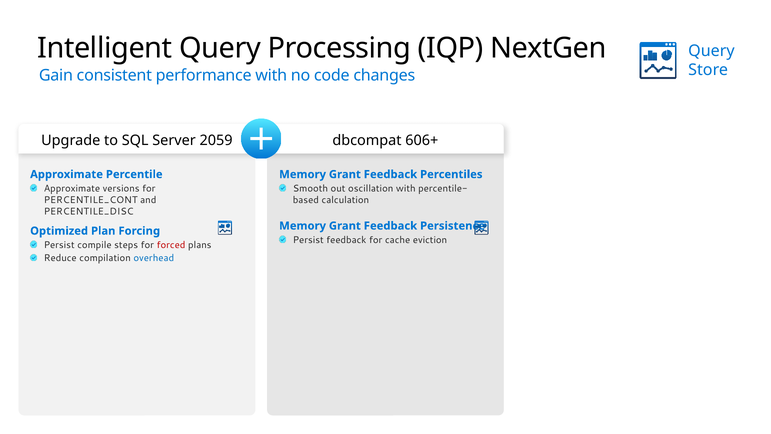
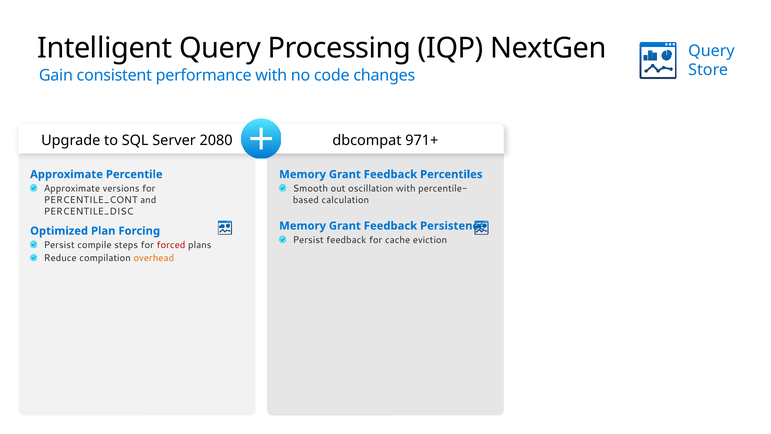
2059: 2059 -> 2080 (216, 140)
606+: 606+ -> 971+ (422, 140)
overhead colour: blue -> orange (154, 258)
